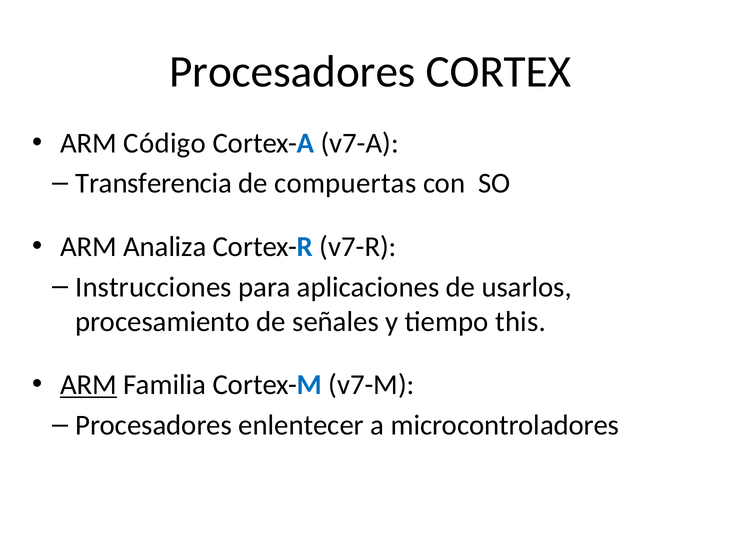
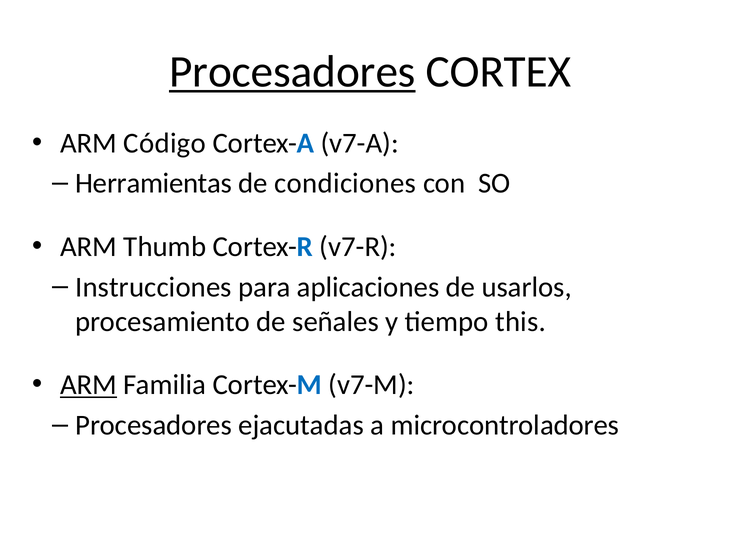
Procesadores underline: none -> present (292, 72)
Transferencia: Transferencia -> Herramientas (154, 183)
compuertas: compuertas -> condiciones (345, 183)
Analiza: Analiza -> Thumb (165, 247)
enlentecer: enlentecer -> ejacutadas (301, 425)
